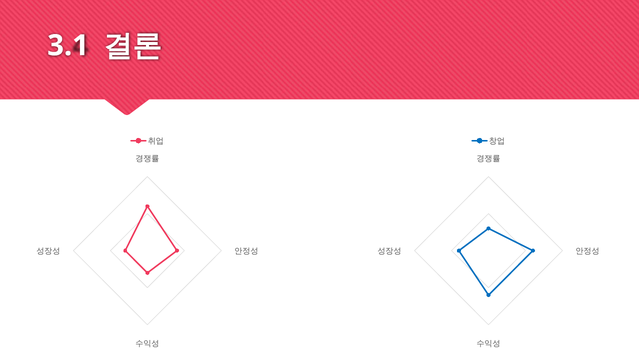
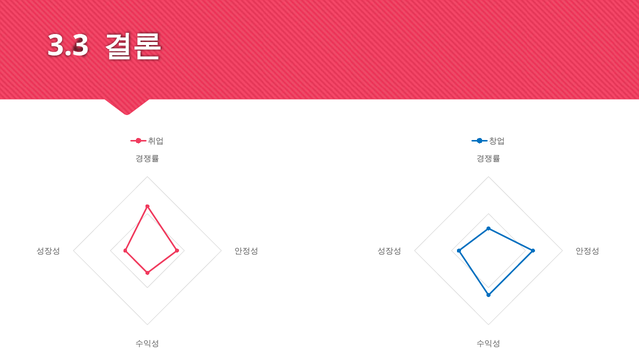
3.1: 3.1 -> 3.3 (68, 45)
